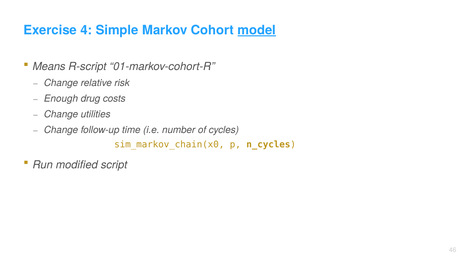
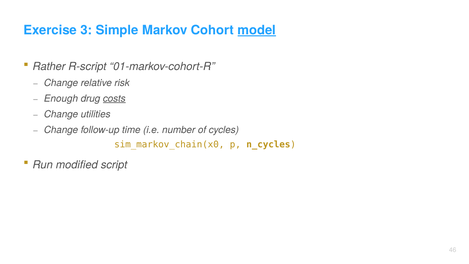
4: 4 -> 3 (86, 30)
Means: Means -> Rather (49, 66)
costs underline: none -> present (114, 98)
